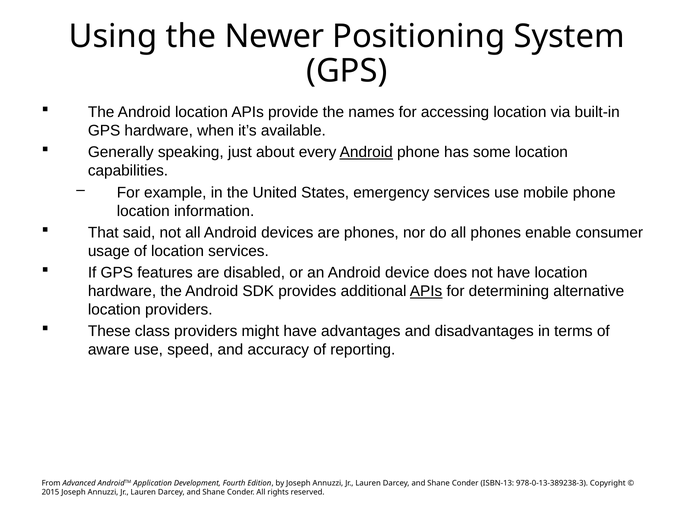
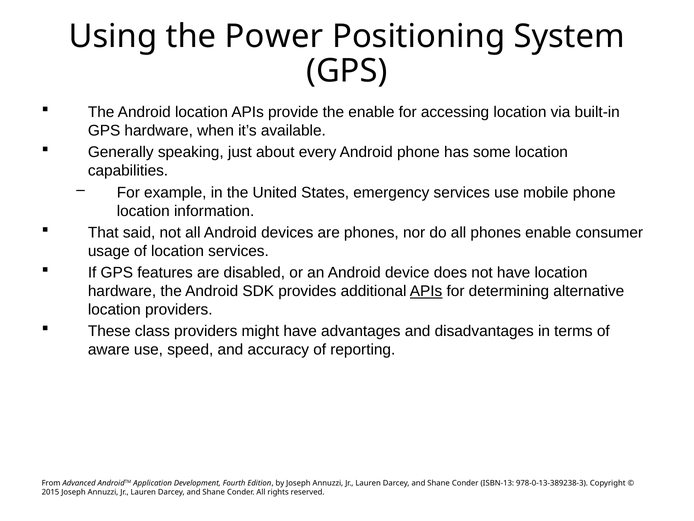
Newer: Newer -> Power (274, 36)
the names: names -> enable (371, 112)
Android underline: present -> none (366, 152)
